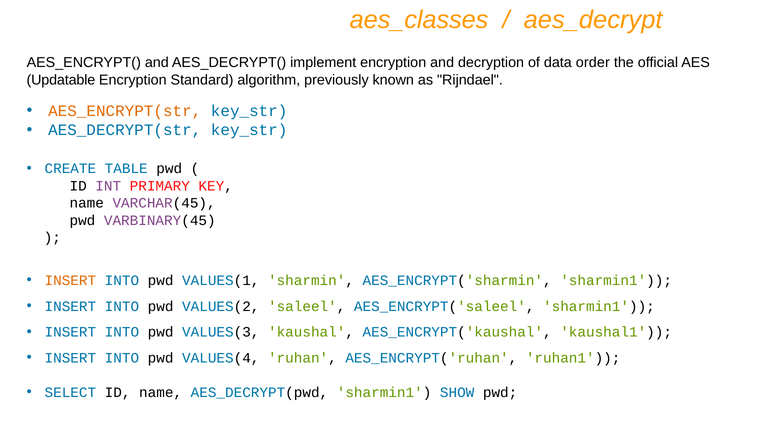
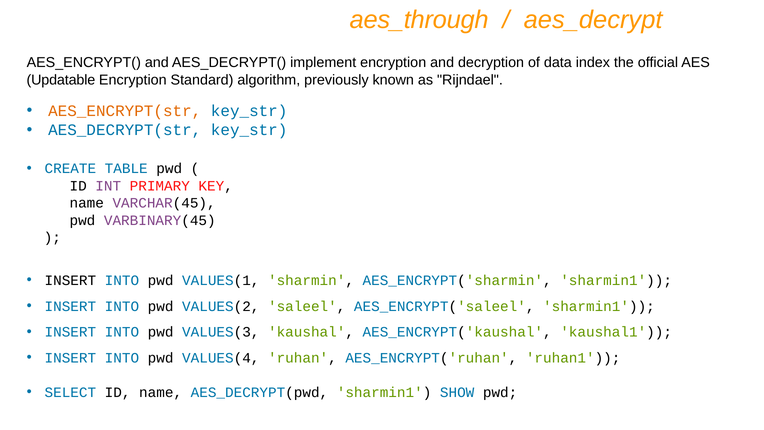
aes_classes: aes_classes -> aes_through (419, 20)
order: order -> index (593, 63)
INSERT colour: orange -> black (70, 280)
